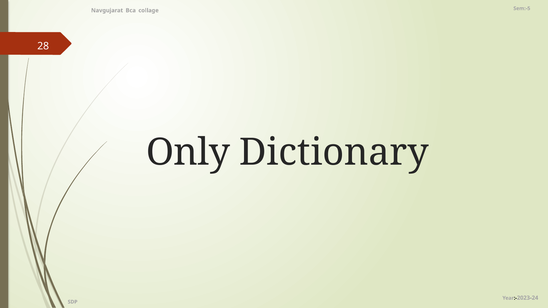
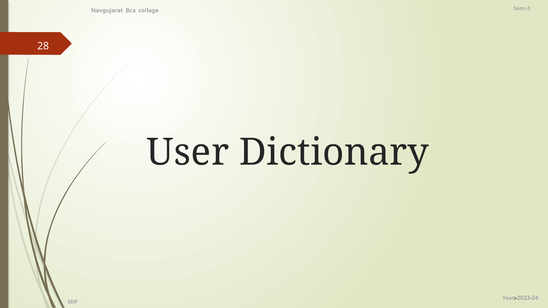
Only: Only -> User (188, 153)
